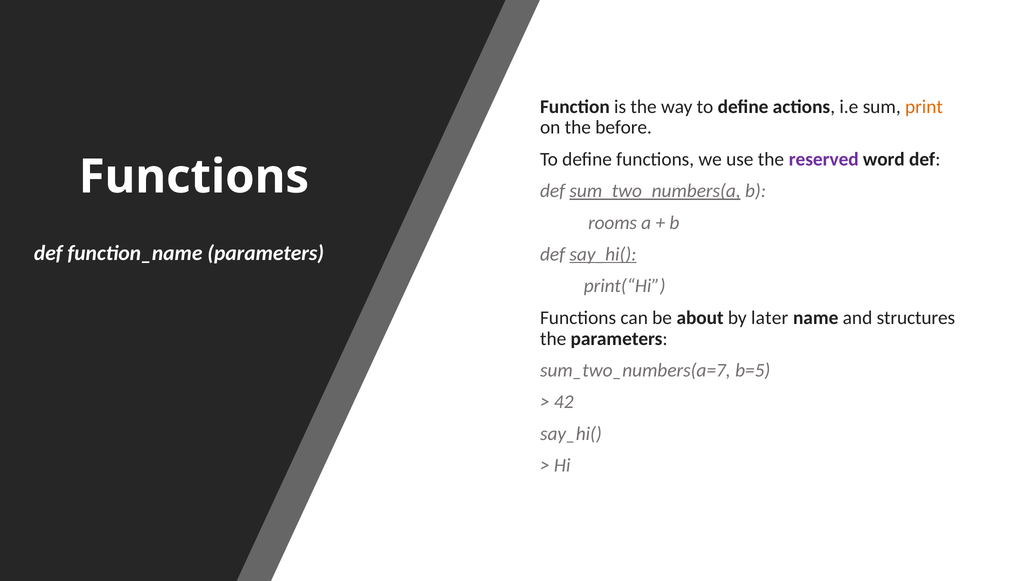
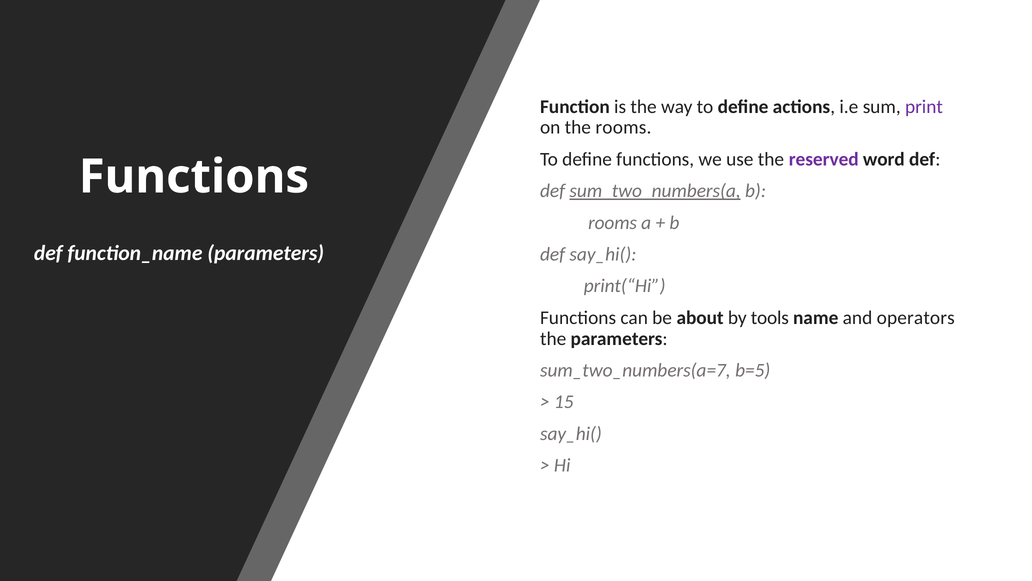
print colour: orange -> purple (924, 107)
the before: before -> rooms (623, 127)
say_hi( underline: present -> none (603, 254)
later: later -> tools (770, 317)
structures: structures -> operators (916, 317)
42: 42 -> 15 (564, 402)
